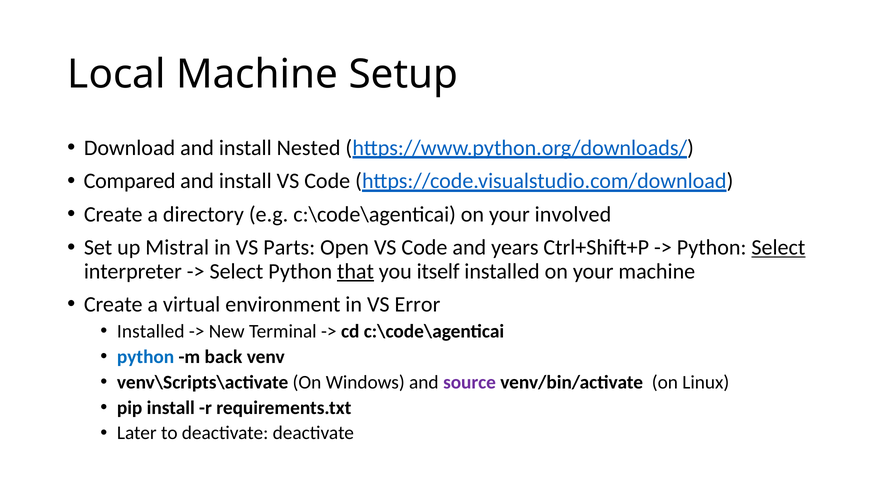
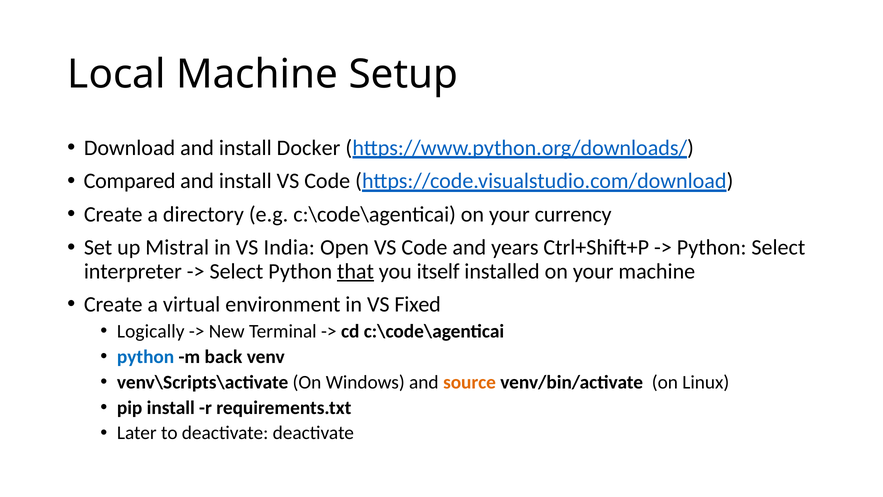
Nested: Nested -> Docker (309, 148)
involved: involved -> currency (573, 214)
Parts: Parts -> India (289, 247)
Select underline: present -> none (778, 247)
Error: Error -> Fixed (418, 304)
Installed: Installed -> Logically (151, 331)
source colour: purple -> orange (470, 382)
